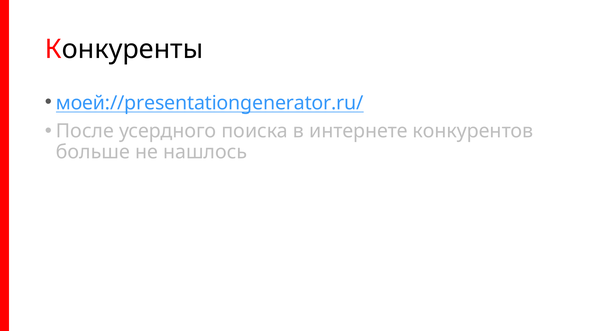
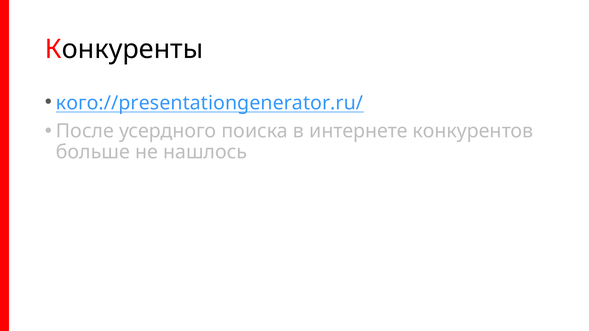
моей://presentationgenerator.ru/: моей://presentationgenerator.ru/ -> кого://presentationgenerator.ru/ (210, 103)
